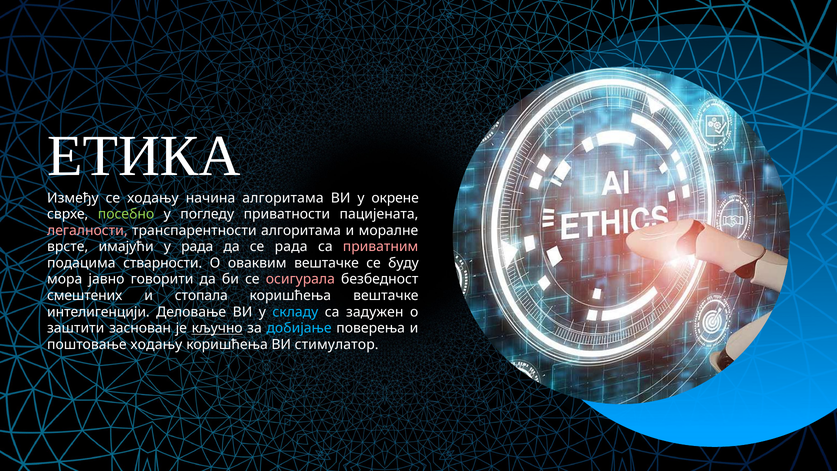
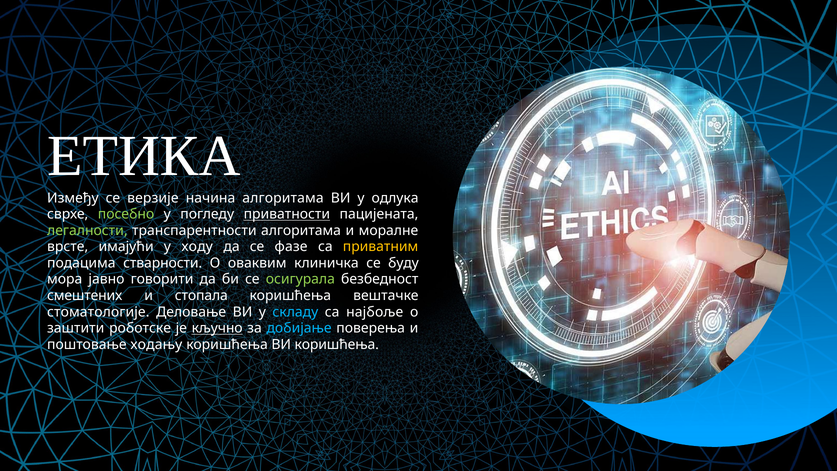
се ходању: ходању -> верзије (153, 198)
окрене: окрене -> одлука (395, 198)
приватности underline: none -> present (287, 214)
легалности colour: pink -> light green (87, 230)
у рада: рада -> ходу (197, 247)
се рада: рада -> фазе (291, 247)
приватним colour: pink -> yellow (381, 247)
оваквим вештачке: вештачке -> клиничка (326, 263)
осигурала colour: pink -> light green (300, 279)
интелигенцији: интелигенцији -> стоматологије (98, 312)
задужен: задужен -> најбоље (375, 312)
заснован: заснован -> роботске (140, 328)
ВИ стимулатор: стимулатор -> коришћења (337, 344)
